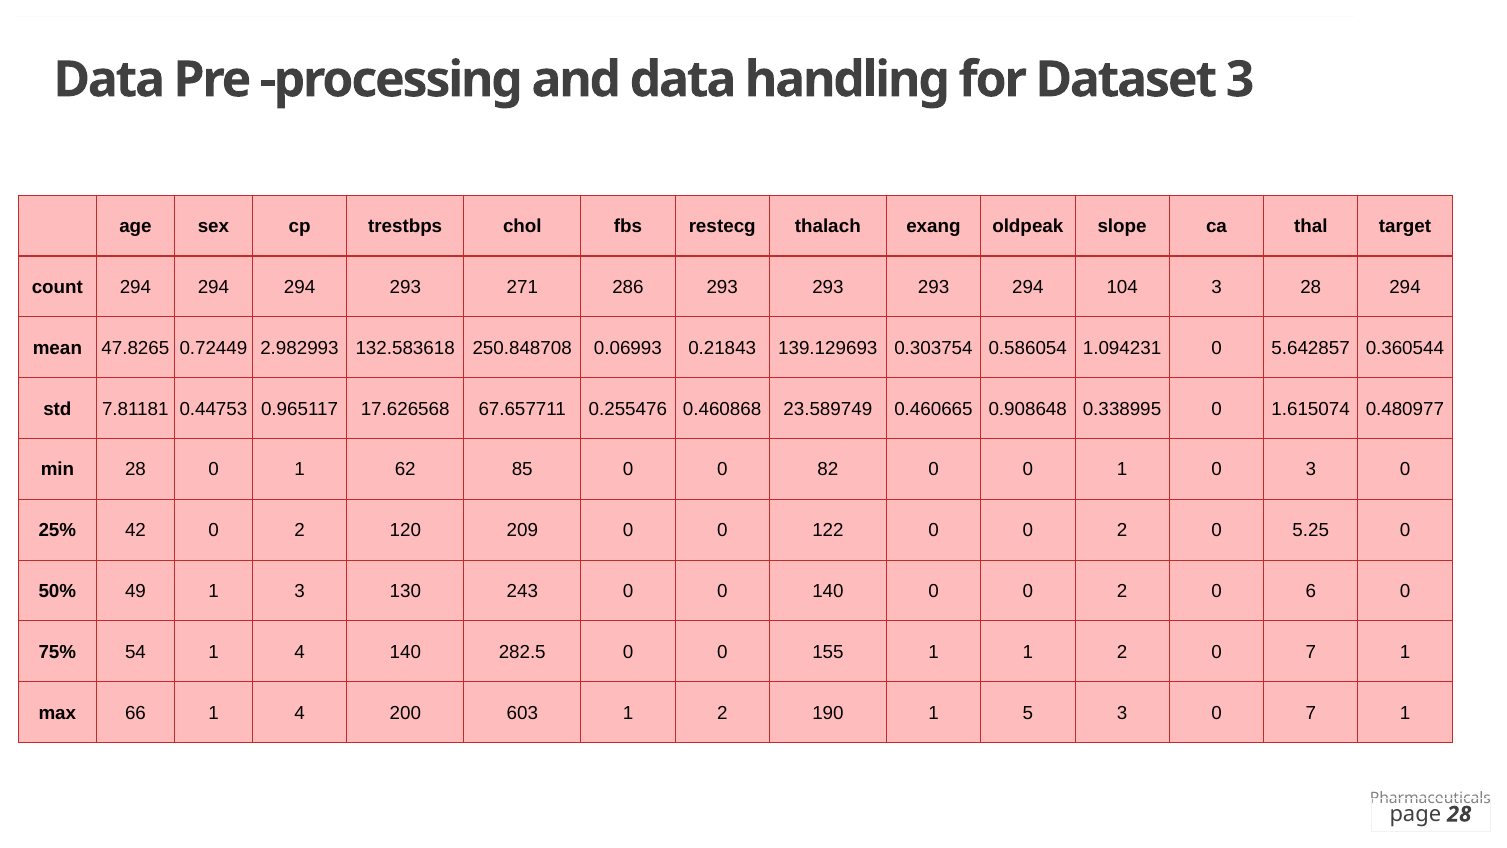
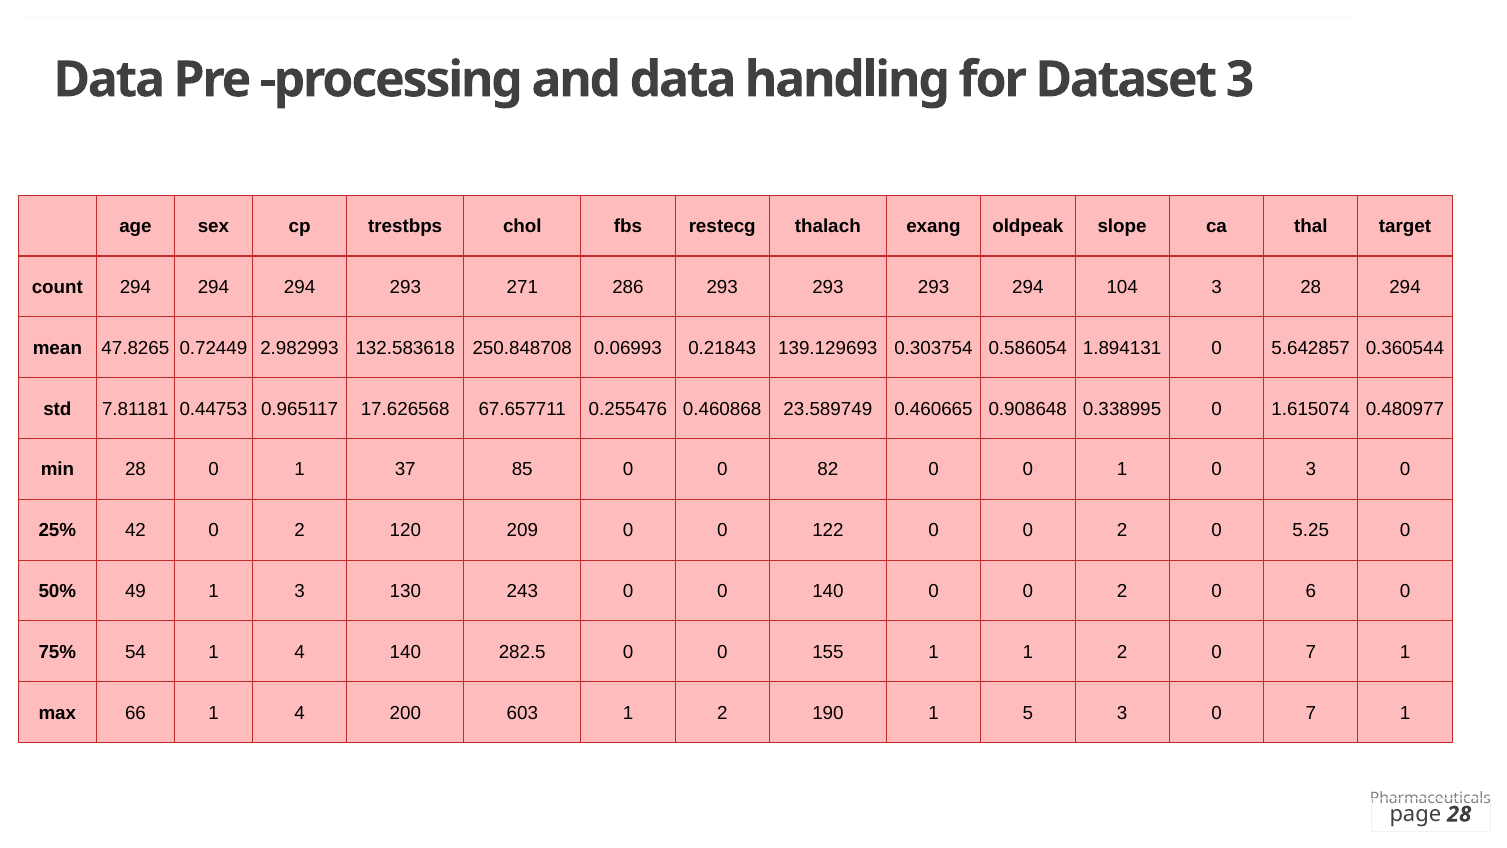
1.094231: 1.094231 -> 1.894131 (1122, 348)
62: 62 -> 37 (405, 469)
